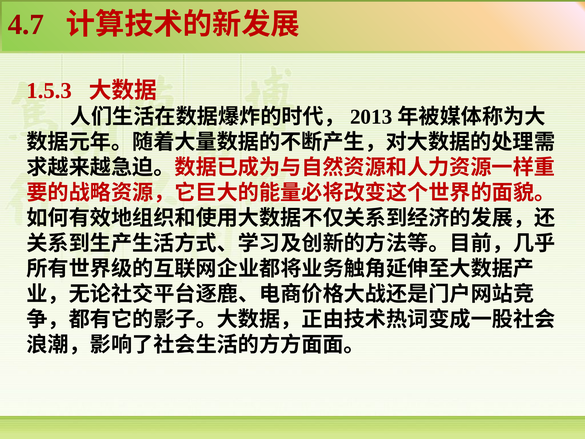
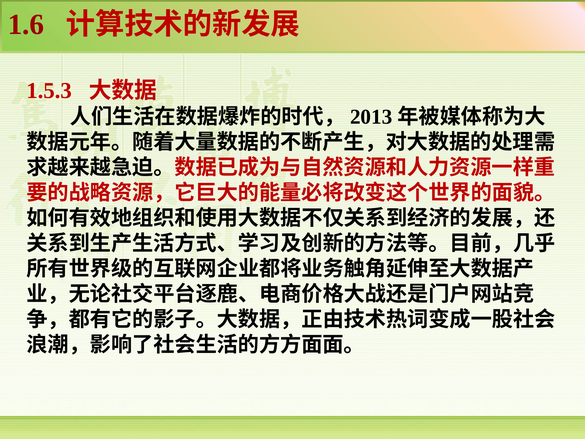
4.7: 4.7 -> 1.6 (26, 24)
